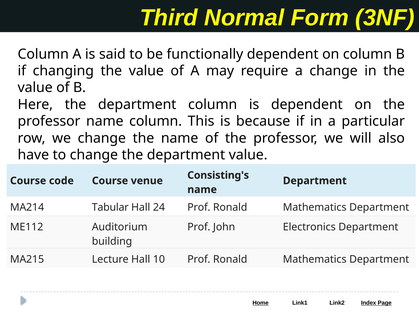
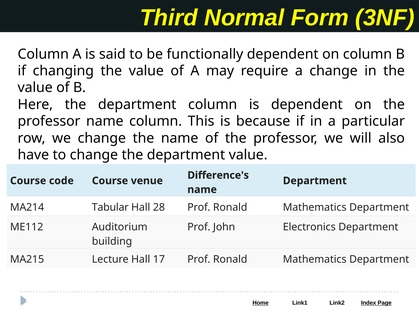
Consisting's: Consisting's -> Difference's (218, 175)
24: 24 -> 28 (159, 207)
10: 10 -> 17 (159, 259)
